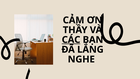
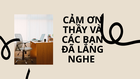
CÁC underline: present -> none (71, 40)
